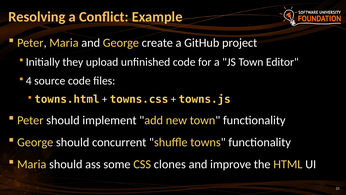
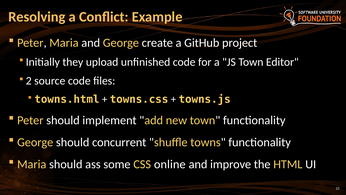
4: 4 -> 2 (29, 81)
clones: clones -> online (170, 164)
